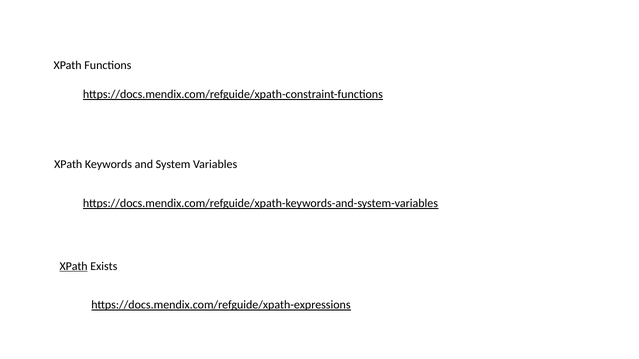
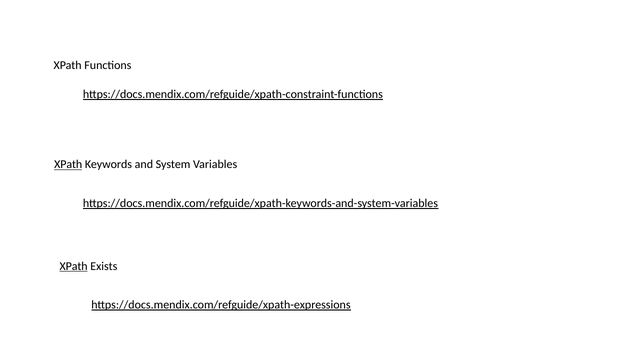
XPath underline: none -> present (68, 165)
